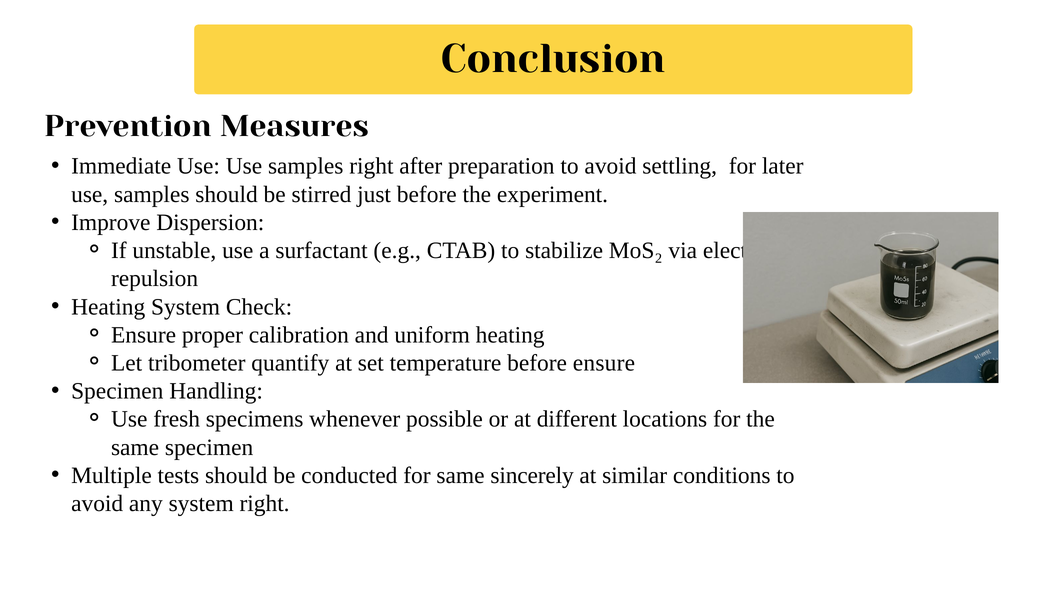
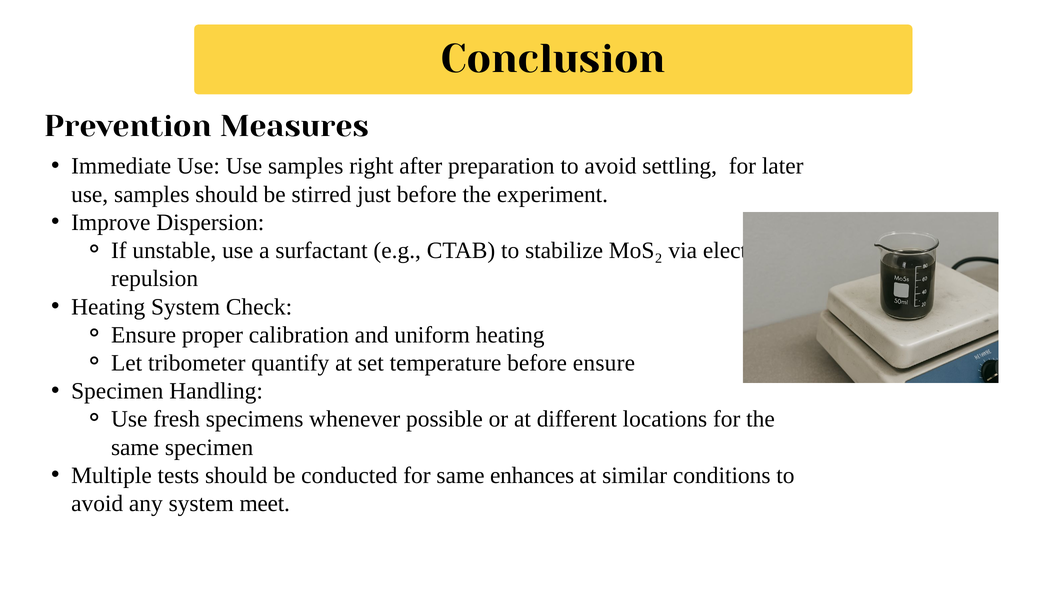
sincerely: sincerely -> enhances (532, 476)
system right: right -> meet (265, 504)
